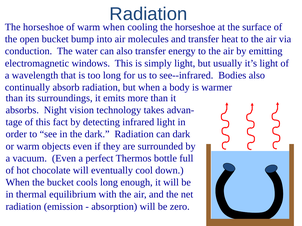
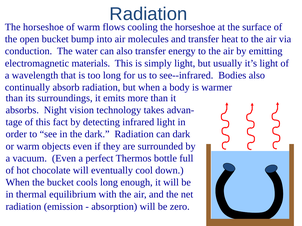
warm when: when -> flows (114, 27)
windows: windows -> materials (91, 63)
